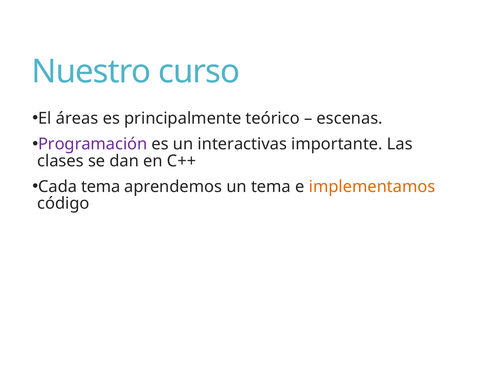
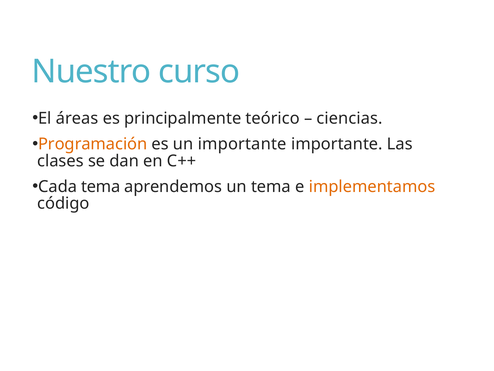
escenas: escenas -> ciencias (350, 118)
Programación colour: purple -> orange (93, 144)
un interactivas: interactivas -> importante (242, 144)
